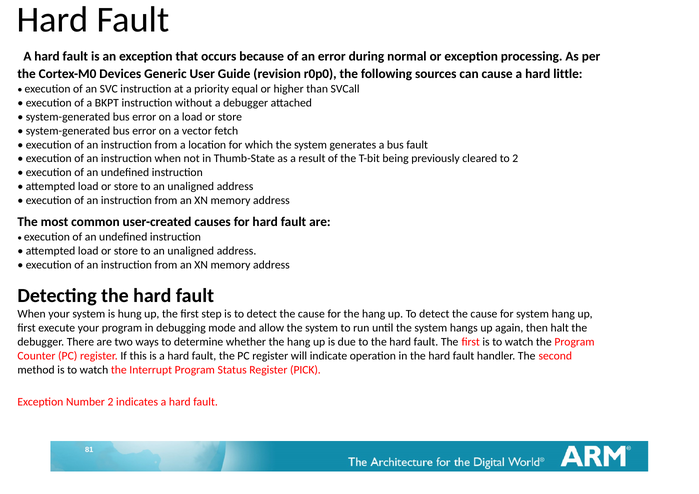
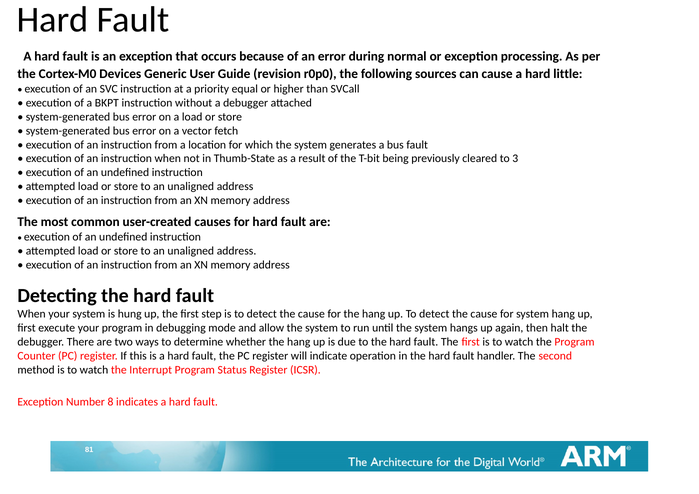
to 2: 2 -> 3 (515, 159)
PICK: PICK -> ICSR (305, 370)
Number 2: 2 -> 8 (111, 402)
